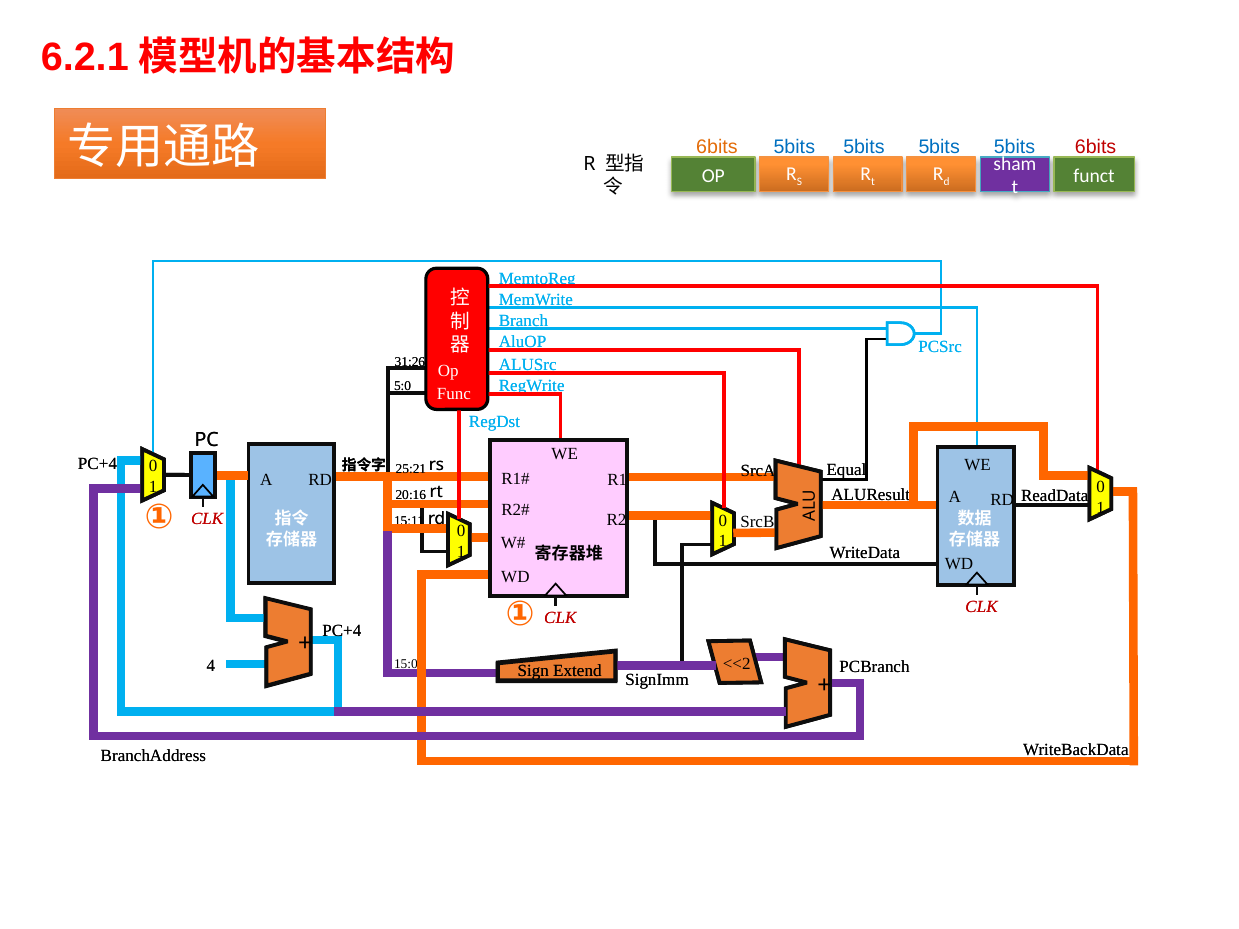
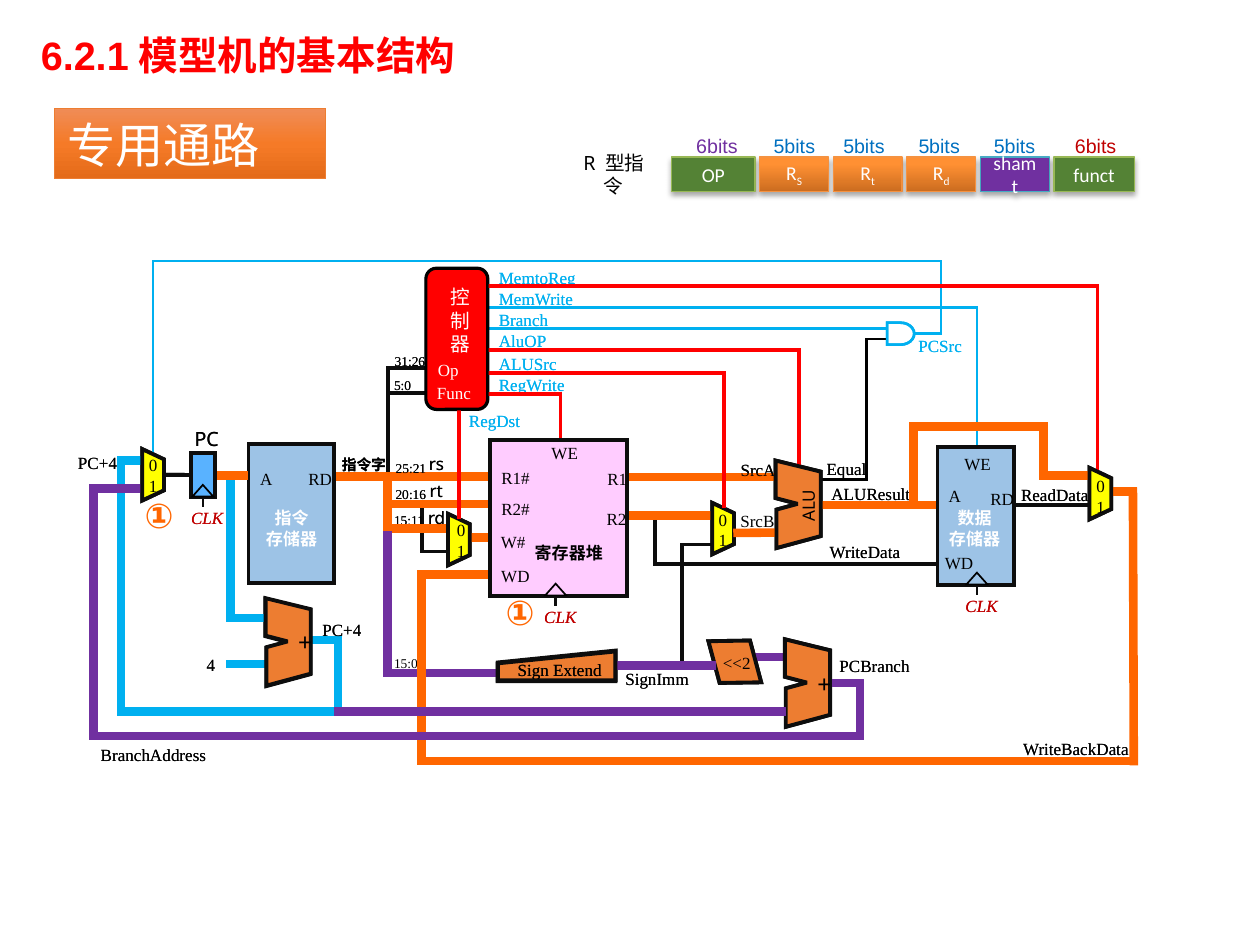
6bits colour: orange -> purple (717, 147)
